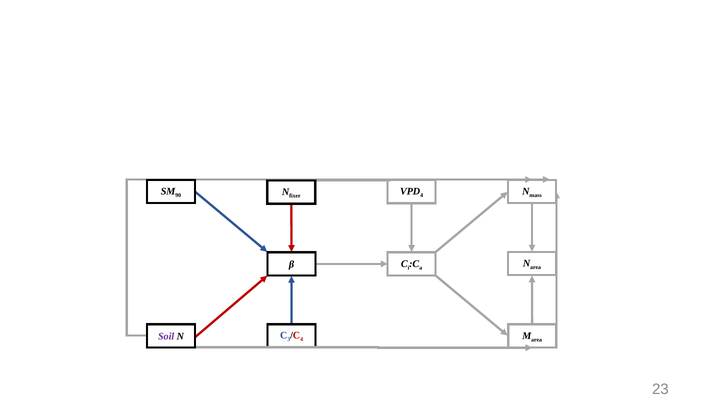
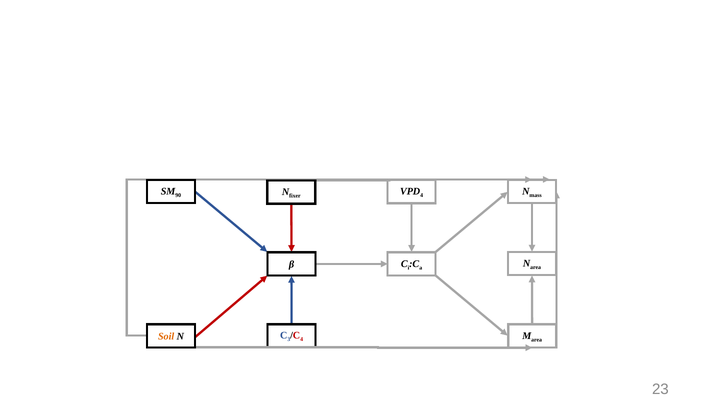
Soil colour: purple -> orange (166, 337)
